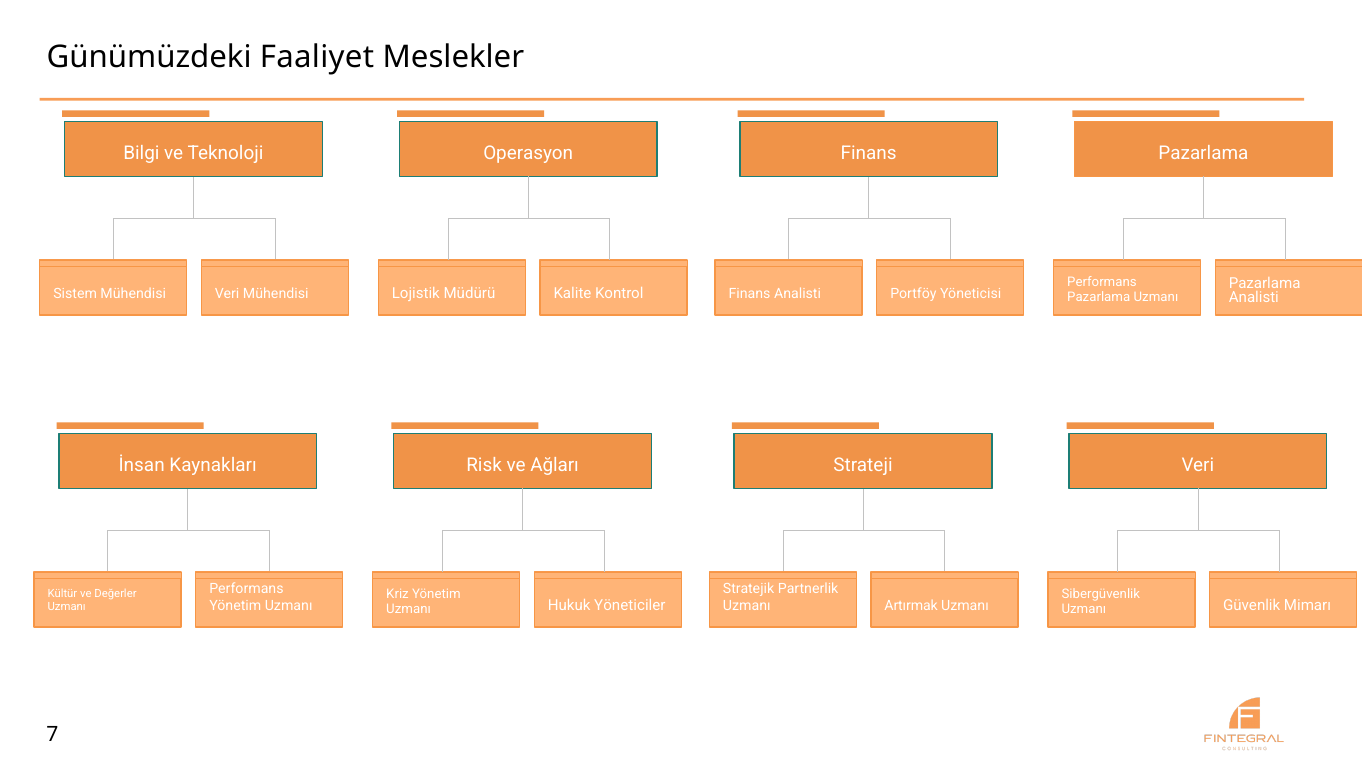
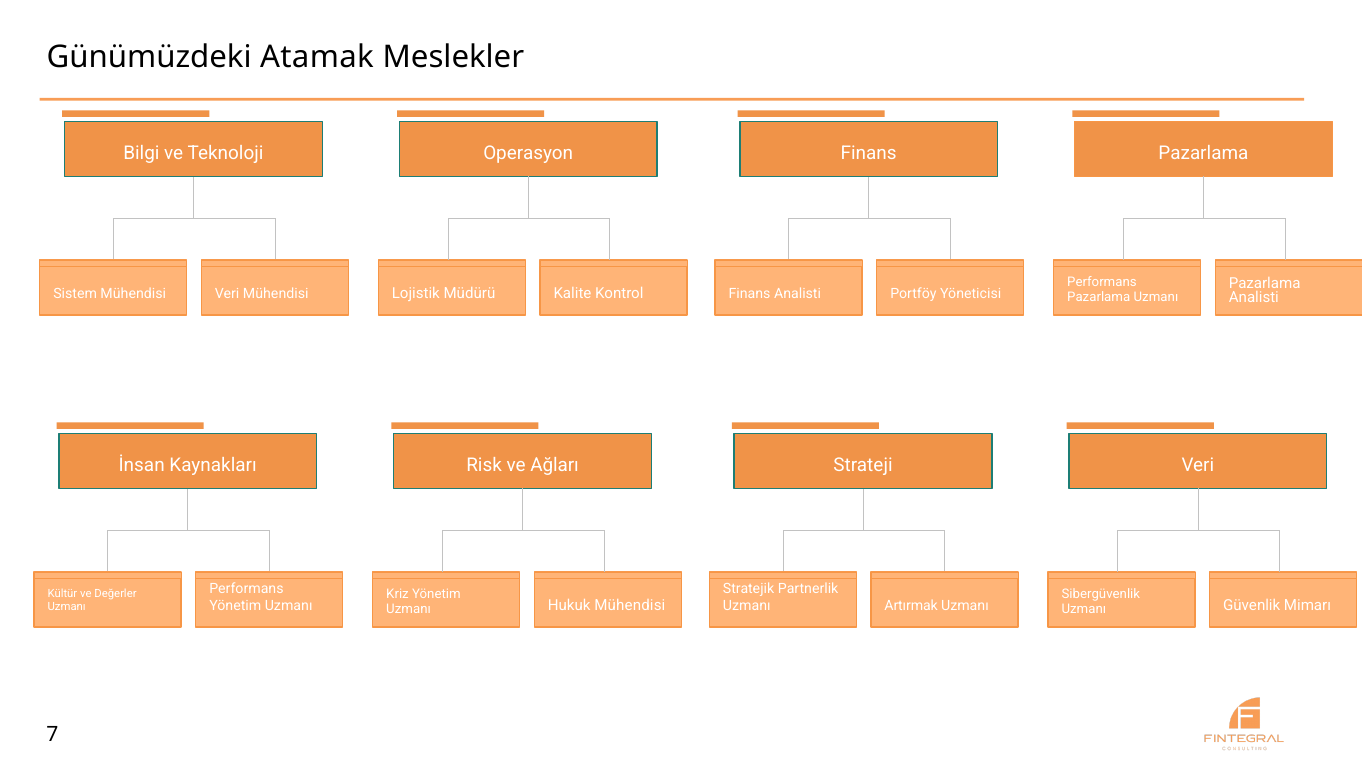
Faaliyet: Faaliyet -> Atamak (317, 57)
Hukuk Yöneticiler: Yöneticiler -> Mühendisi (630, 605)
